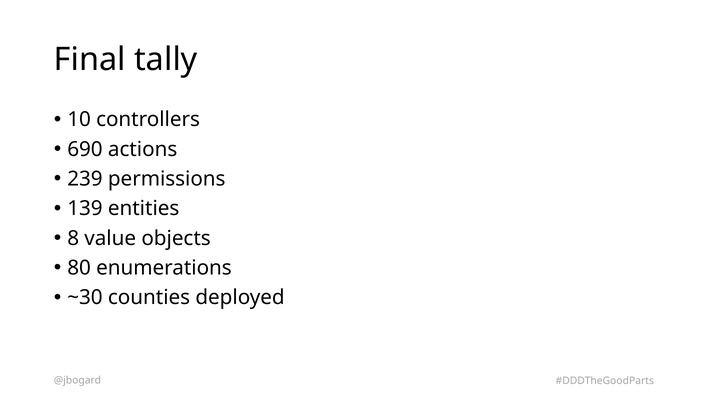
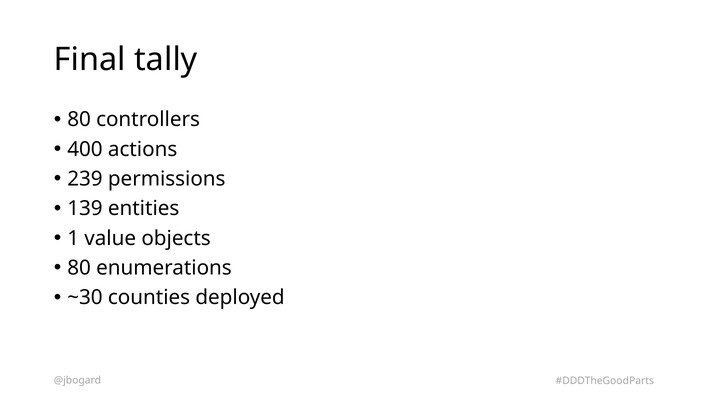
10: 10 -> 80 (79, 120)
690: 690 -> 400 (85, 149)
8: 8 -> 1 (73, 238)
